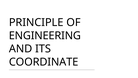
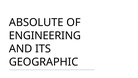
PRINCIPLE: PRINCIPLE -> ABSOLUTE (36, 22)
COORDINATE: COORDINATE -> GEOGRAPHIC (44, 62)
